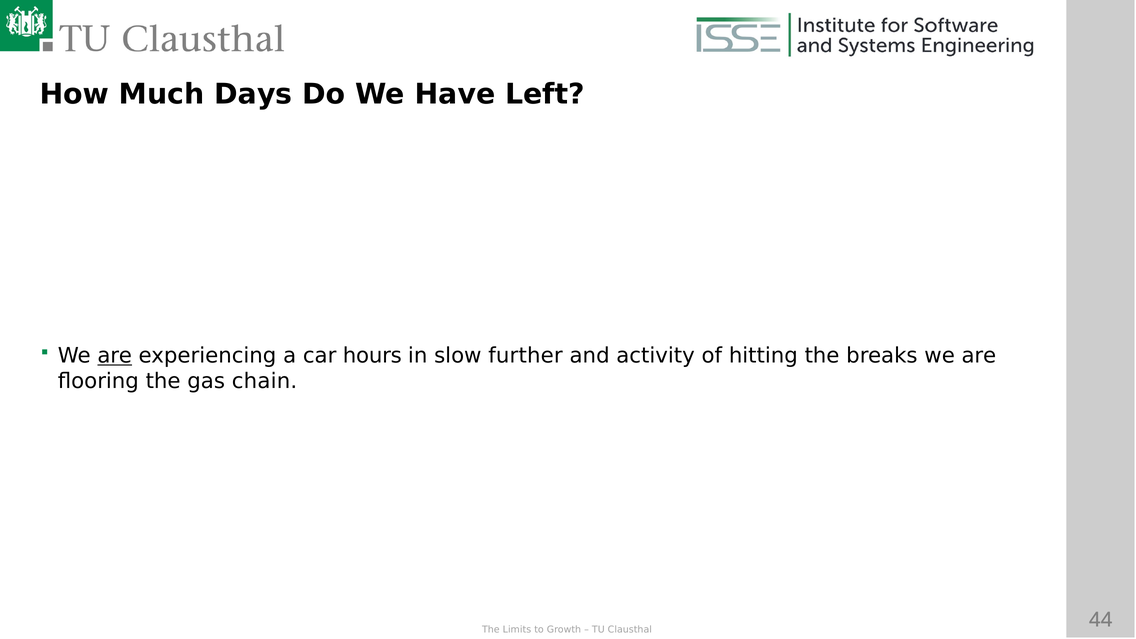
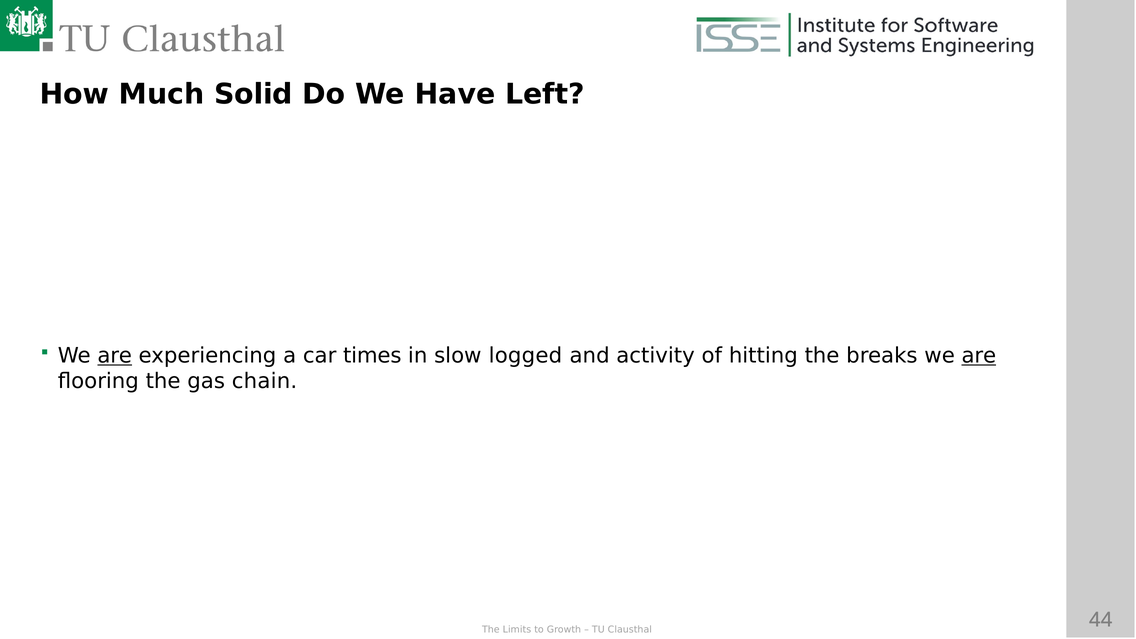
Days: Days -> Solid (254, 94)
hours: hours -> times (372, 356)
further: further -> logged (525, 356)
are underline: none -> present (979, 356)
